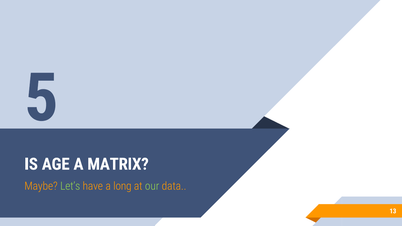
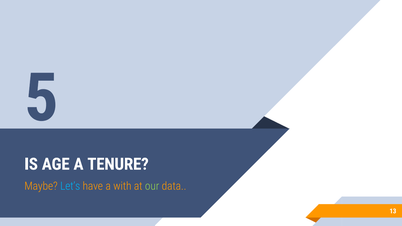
MATRIX: MATRIX -> TENURE (118, 164)
Let’s colour: light green -> light blue (70, 186)
long: long -> with (122, 186)
